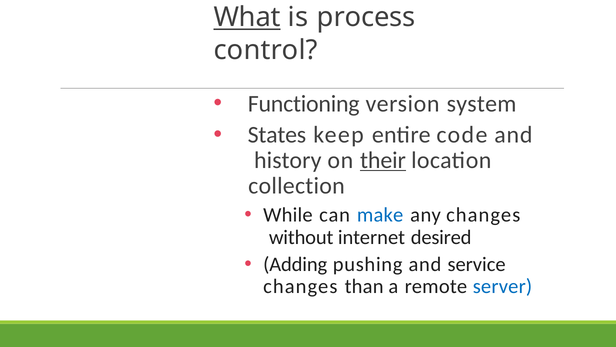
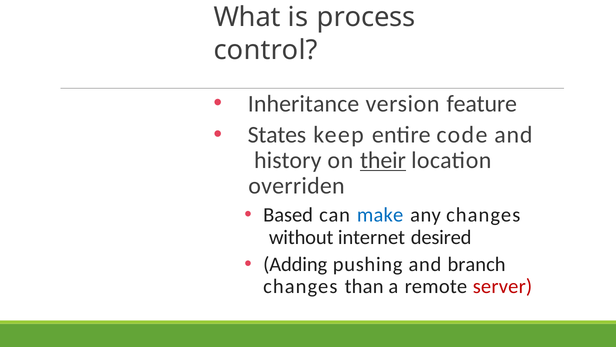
What underline: present -> none (247, 17)
Functioning: Functioning -> Inheritance (304, 104)
system: system -> feature (482, 104)
collection: collection -> overriden (296, 186)
While: While -> Based (288, 215)
service: service -> branch (477, 264)
server colour: blue -> red (502, 286)
